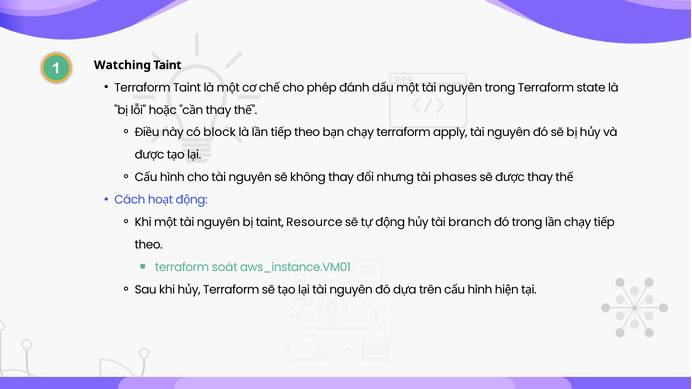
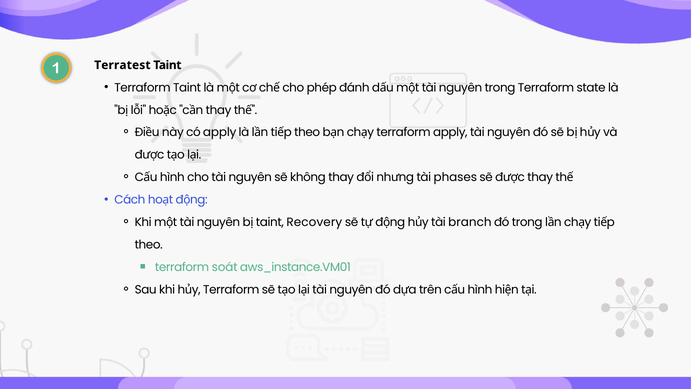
Watching: Watching -> Terratest (122, 65)
có block: block -> apply (220, 133)
Resource: Resource -> Recovery (314, 223)
